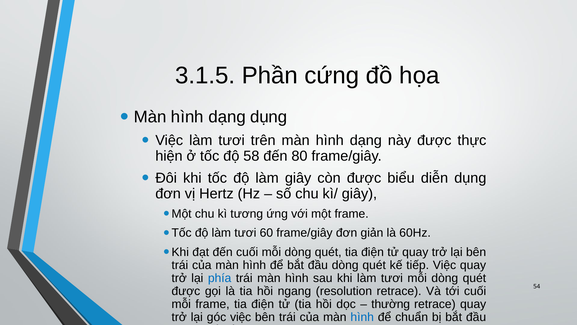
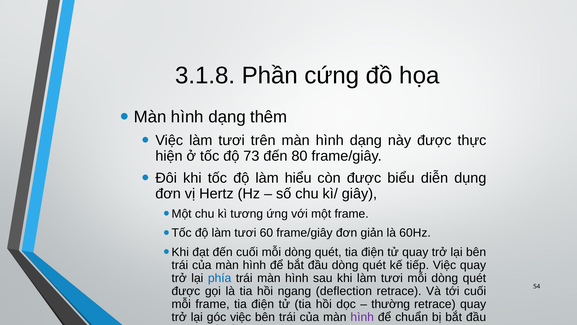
3.1.5: 3.1.5 -> 3.1.8 (205, 76)
dạng dụng: dụng -> thêm (269, 117)
58: 58 -> 73 (251, 156)
làm giây: giây -> hiểu (298, 178)
resolution: resolution -> deflection (344, 291)
hình colour: blue -> purple (362, 317)
